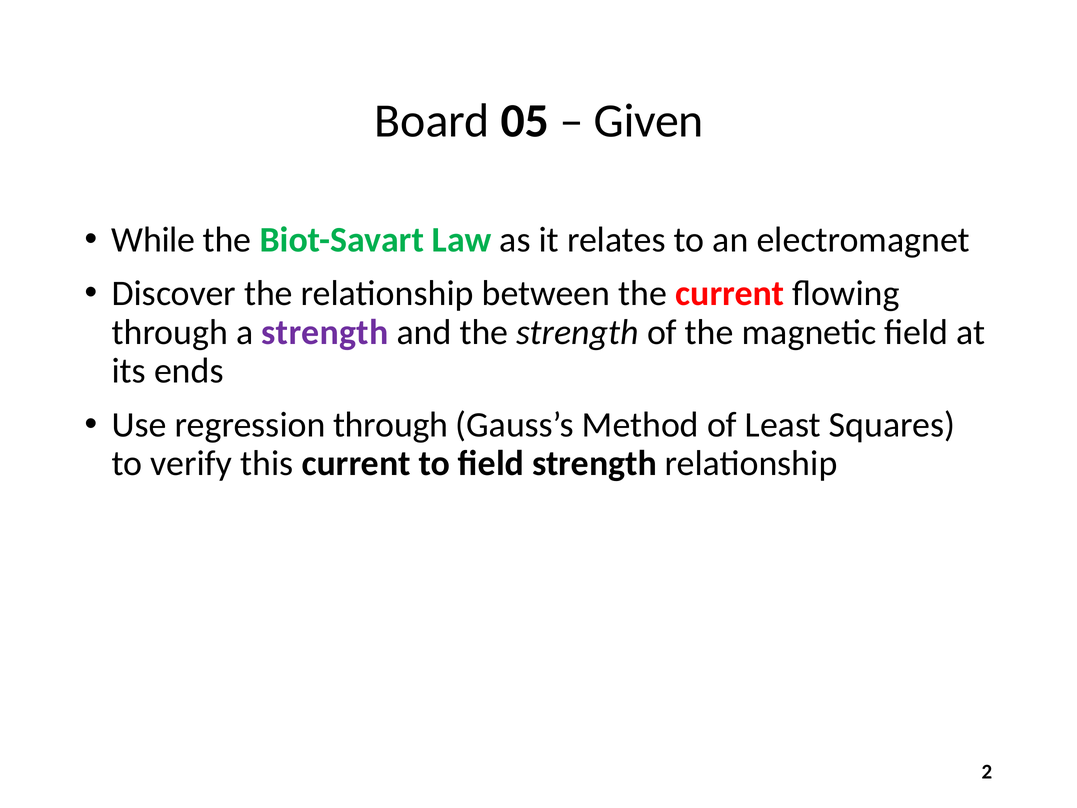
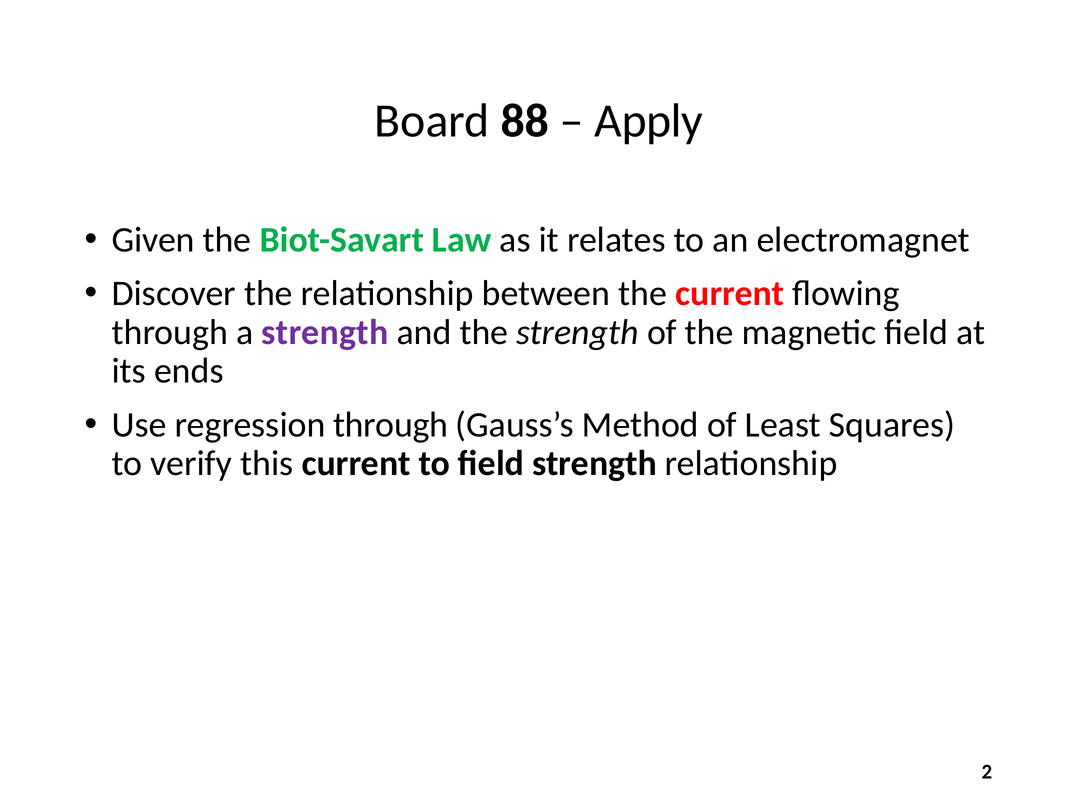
05: 05 -> 88 (525, 121)
Given: Given -> Apply (649, 121)
While: While -> Given (153, 240)
